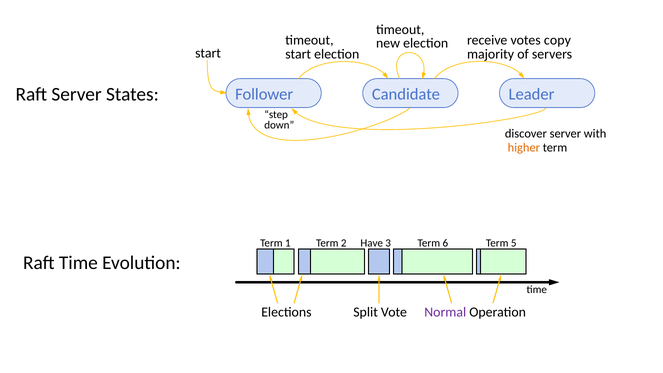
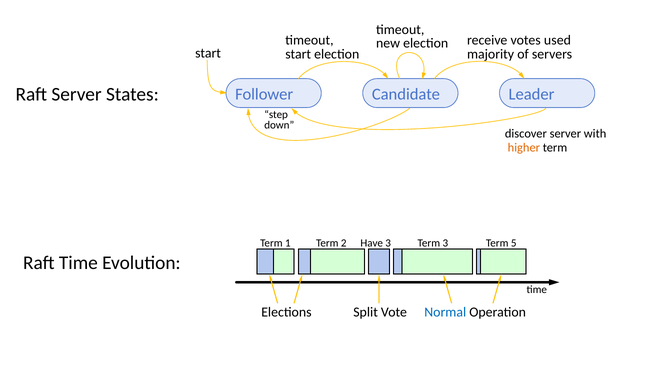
copy: copy -> used (557, 40)
Term 6: 6 -> 3 (445, 243)
Normal colour: purple -> blue (445, 312)
